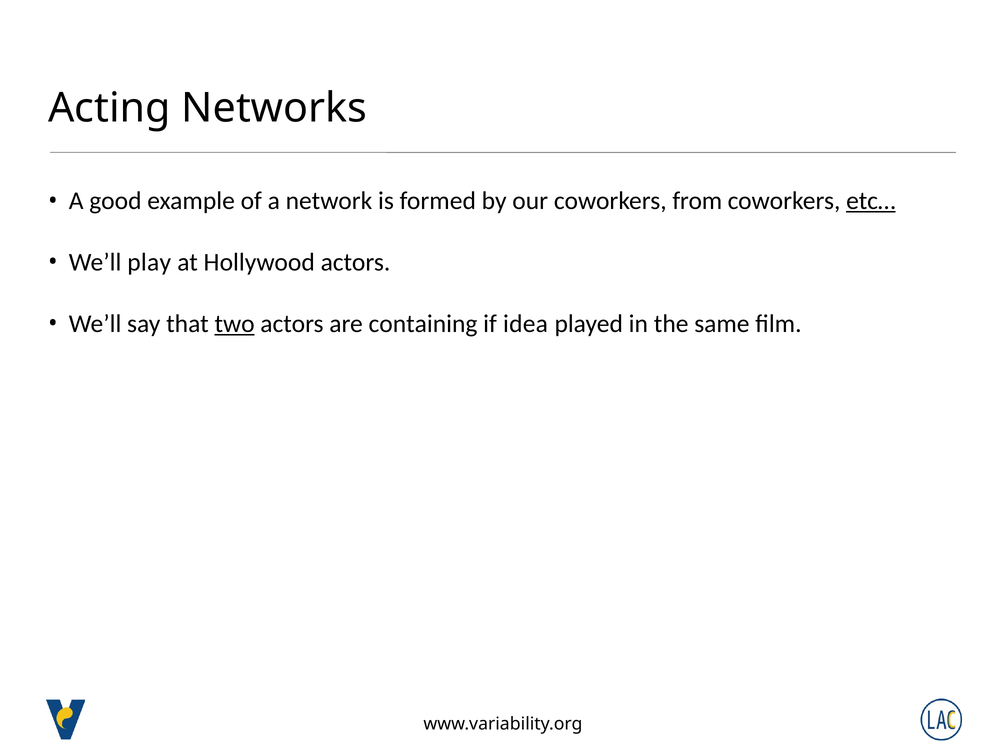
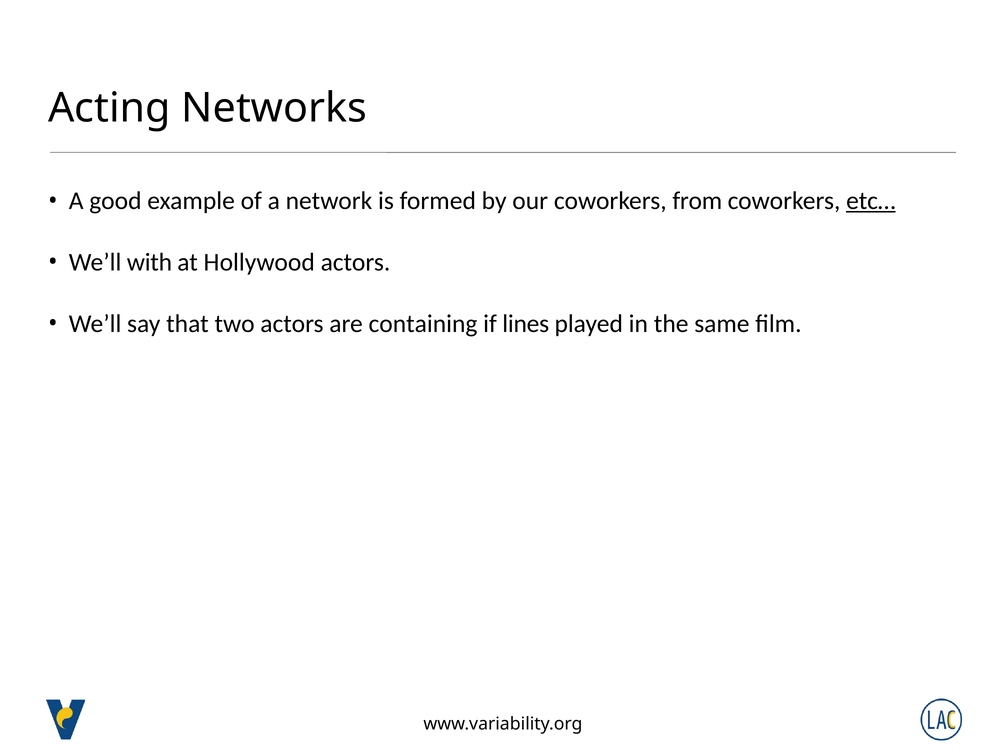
play: play -> with (149, 262)
two underline: present -> none (235, 323)
idea: idea -> lines (526, 323)
